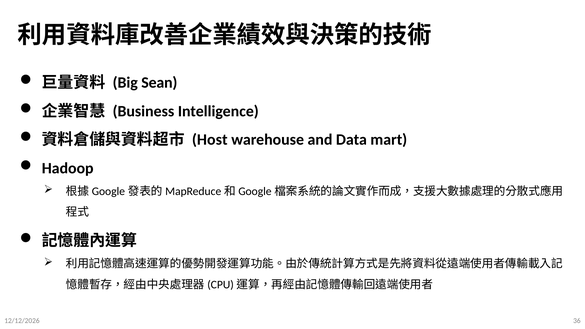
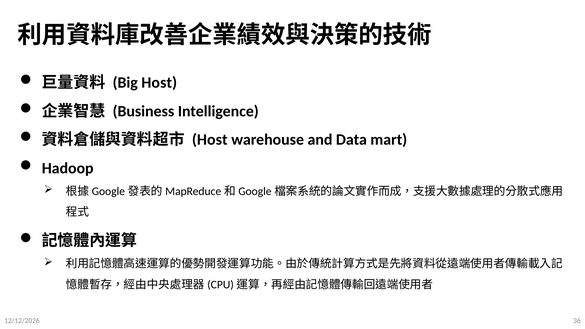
Big Sean: Sean -> Host (159, 83)
